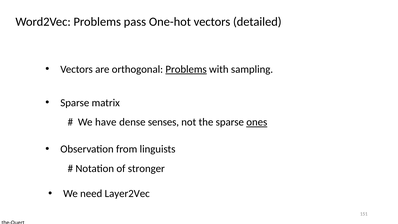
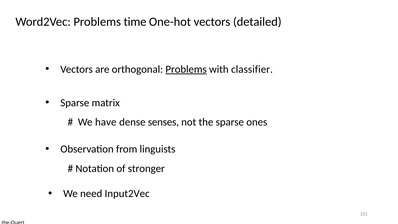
pass: pass -> time (135, 22)
sampling: sampling -> classifier (252, 69)
ones underline: present -> none (257, 122)
Layer2Vec: Layer2Vec -> Input2Vec (127, 193)
